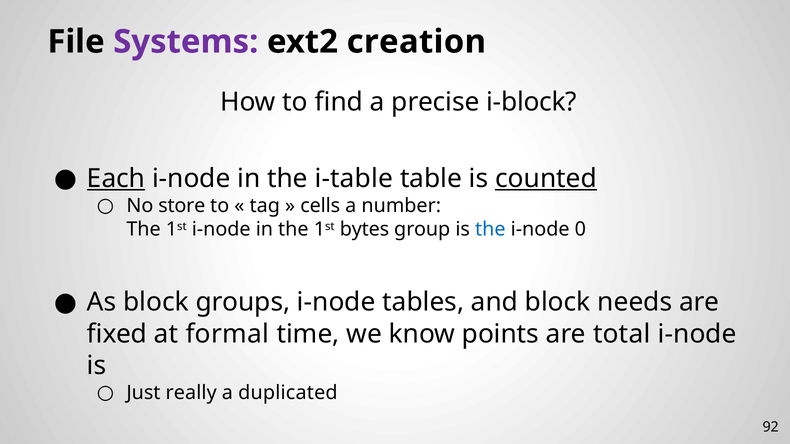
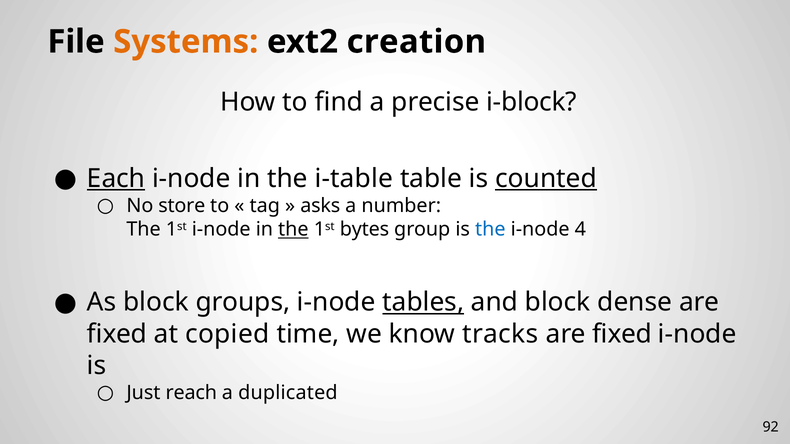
Systems colour: purple -> orange (186, 42)
cells: cells -> asks (320, 206)
the underline: none -> present (293, 230)
0: 0 -> 4 (580, 230)
tables underline: none -> present (423, 303)
needs: needs -> dense (635, 303)
formal: formal -> copied (227, 334)
points: points -> tracks (500, 334)
total: total -> fixed (622, 334)
really: really -> reach (191, 393)
